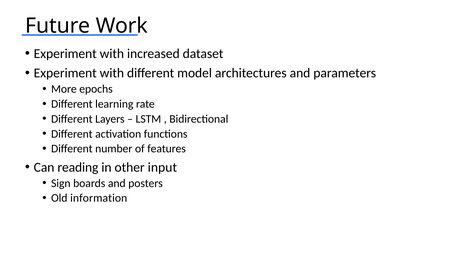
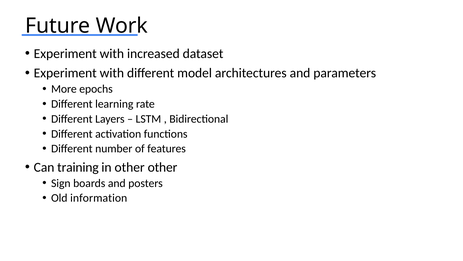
reading: reading -> training (78, 167)
other input: input -> other (162, 167)
